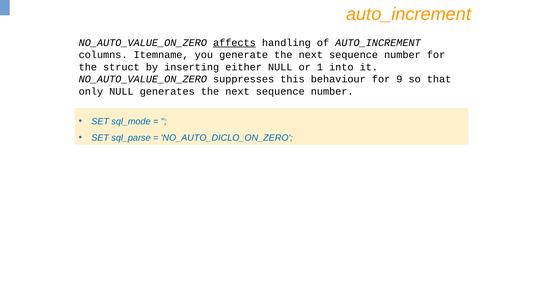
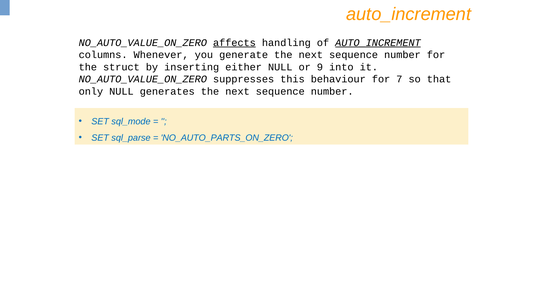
AUTO_INCREMENT underline: none -> present (378, 43)
Itemname: Itemname -> Whenever (161, 55)
1: 1 -> 9 (320, 67)
9: 9 -> 7 (399, 79)
NO_AUTO_DICLO_ON_ZERO: NO_AUTO_DICLO_ON_ZERO -> NO_AUTO_PARTS_ON_ZERO (227, 138)
